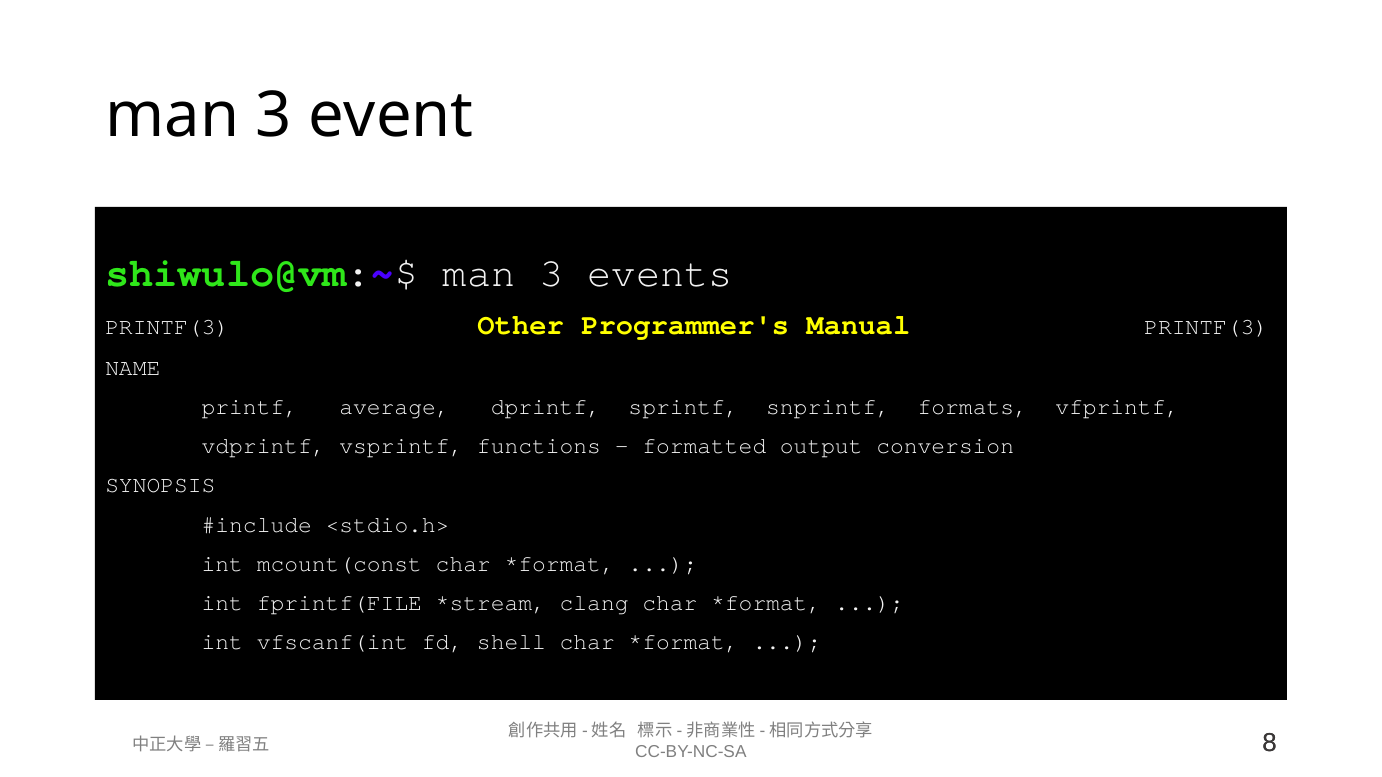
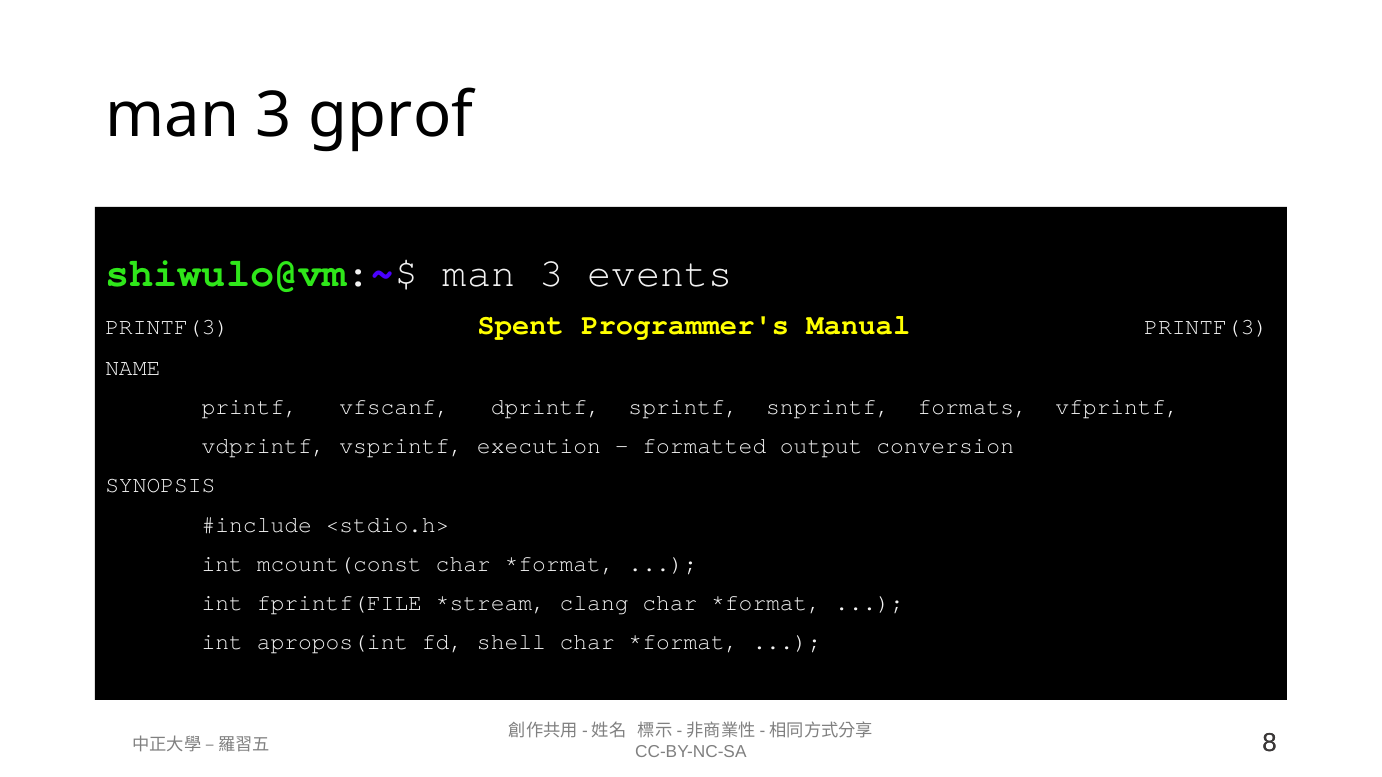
event: event -> gprof (391, 116)
Other: Other -> Spent (521, 325)
average: average -> vfscanf (395, 407)
functions: functions -> execution (539, 446)
vfscanf(int: vfscanf(int -> apropos(int (333, 642)
